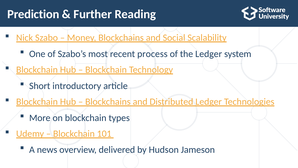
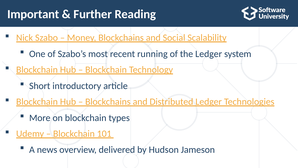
Prediction: Prediction -> Important (33, 14)
process: process -> running (152, 54)
